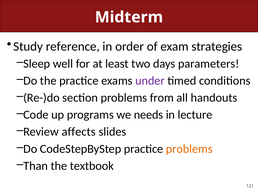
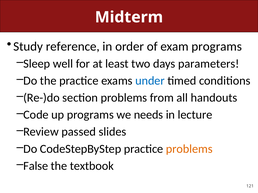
exam strategies: strategies -> programs (217, 46)
under colour: purple -> blue (150, 81)
affects: affects -> passed (79, 132)
Than: Than -> False (36, 166)
